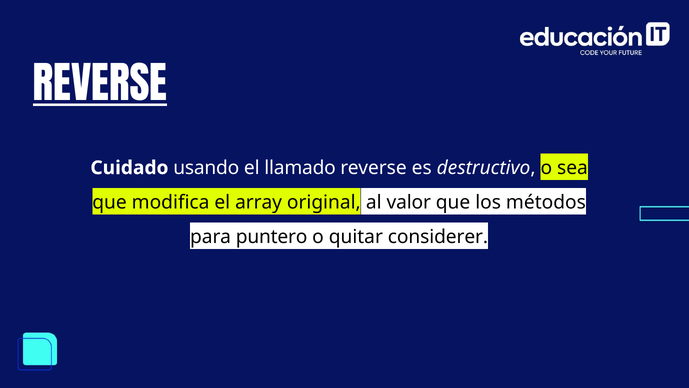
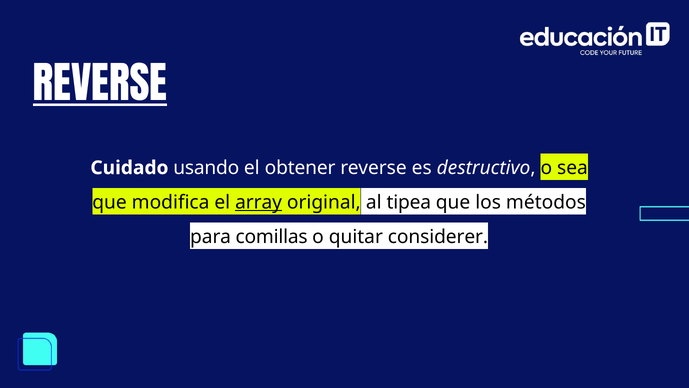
llamado: llamado -> obtener (300, 168)
array underline: none -> present (259, 202)
valor: valor -> tipea (409, 202)
puntero: puntero -> comillas (272, 237)
